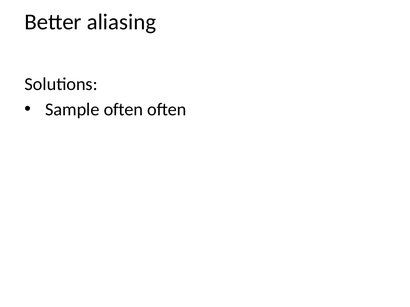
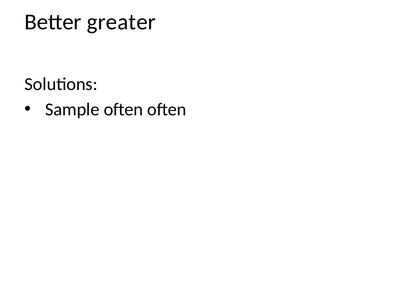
aliasing: aliasing -> greater (121, 22)
